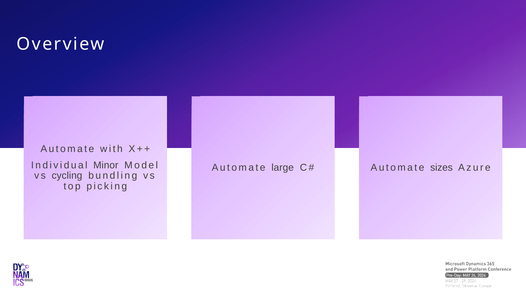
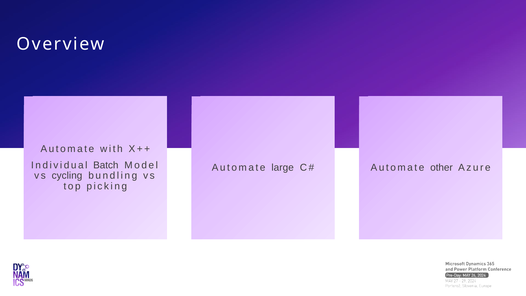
Minor: Minor -> Batch (106, 165)
sizes: sizes -> other (442, 168)
